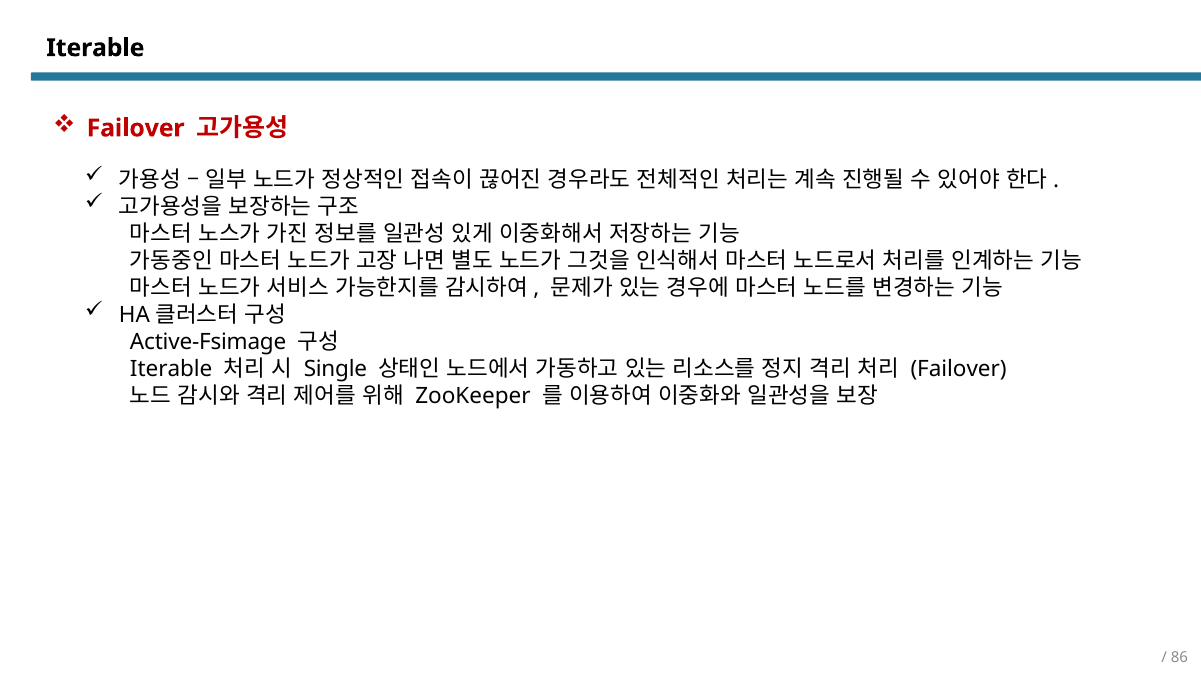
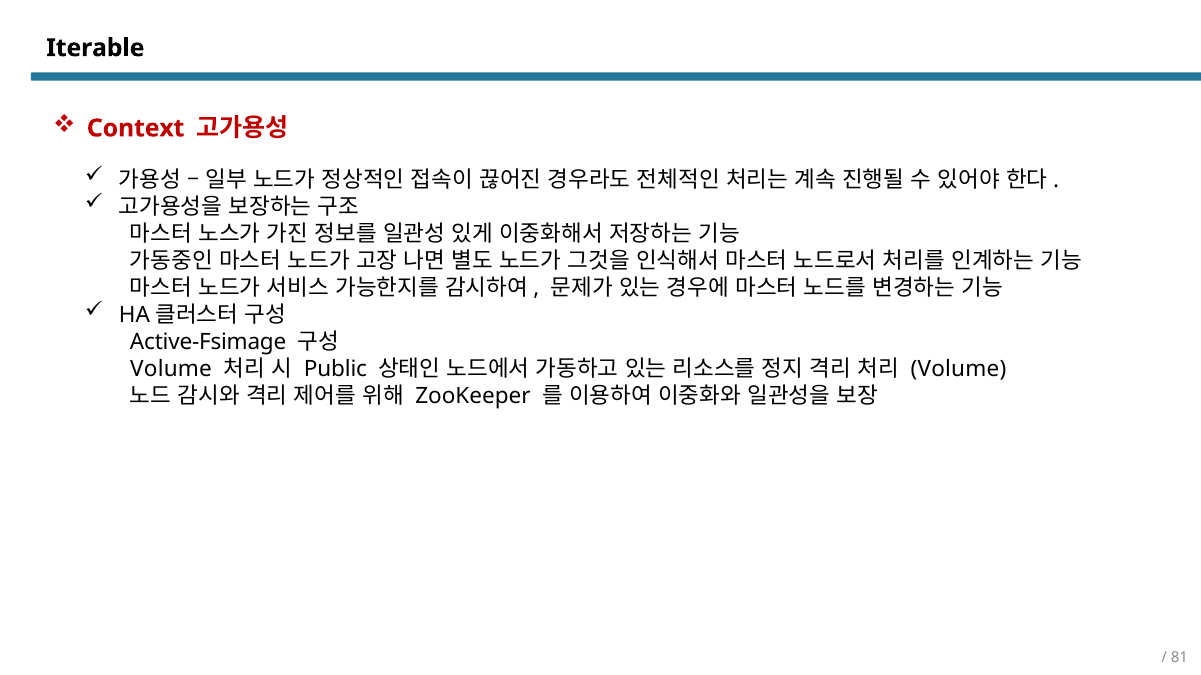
Failover: Failover -> Context (136, 128)
Iterable: Iterable -> Volume (171, 369)
Single: Single -> Public (335, 369)
Failover: Failover -> Volume (958, 369)
86: 86 -> 81 (1179, 658)
